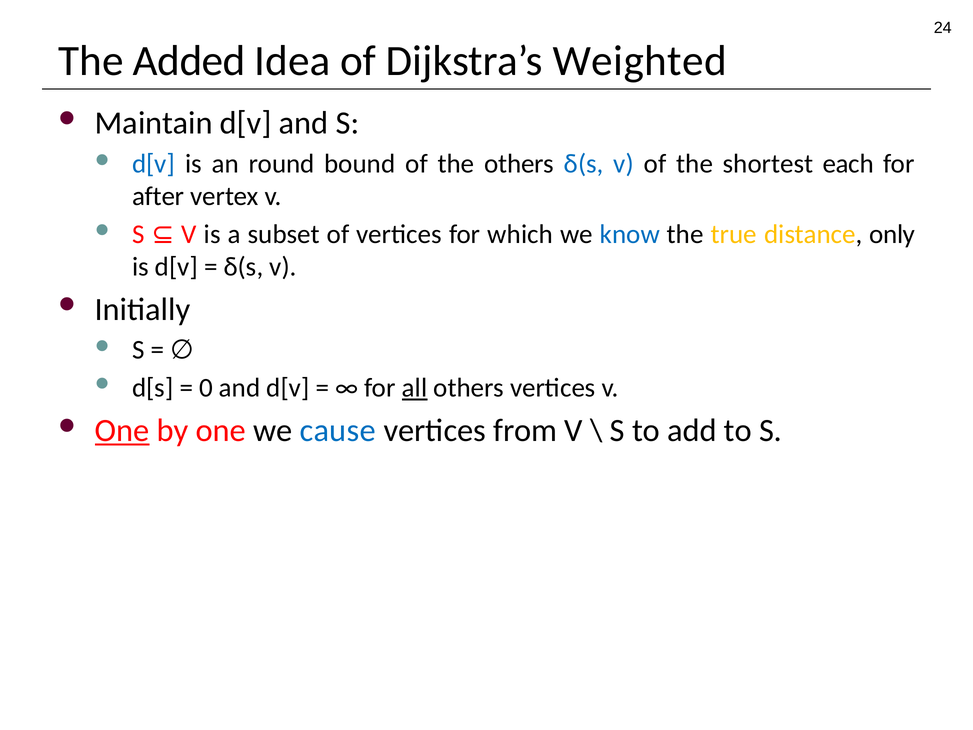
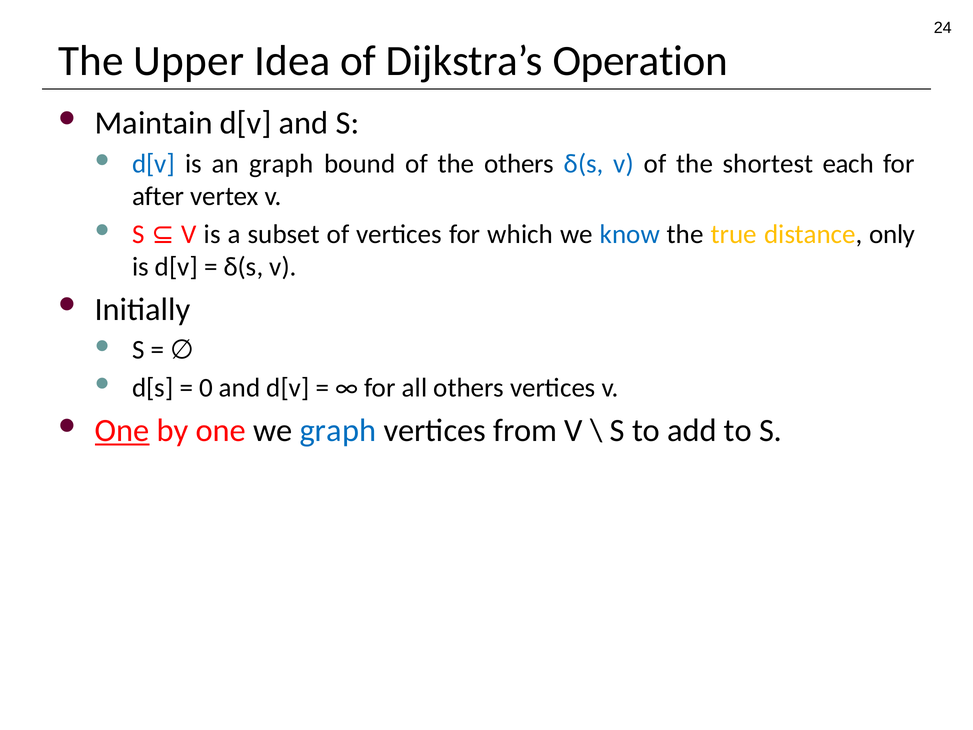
Added: Added -> Upper (189, 61)
Weighted: Weighted -> Operation (640, 61)
an round: round -> graph (281, 164)
all underline: present -> none (415, 388)
we cause: cause -> graph (338, 430)
